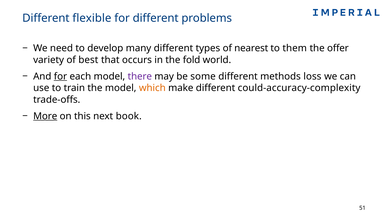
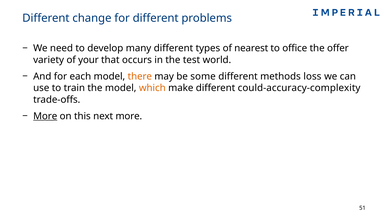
flexible: flexible -> change (92, 18)
them: them -> office (295, 48)
best: best -> your (88, 60)
fold: fold -> test (191, 60)
for underline: present -> none (60, 76)
there colour: purple -> orange (140, 76)
next book: book -> more (129, 116)
